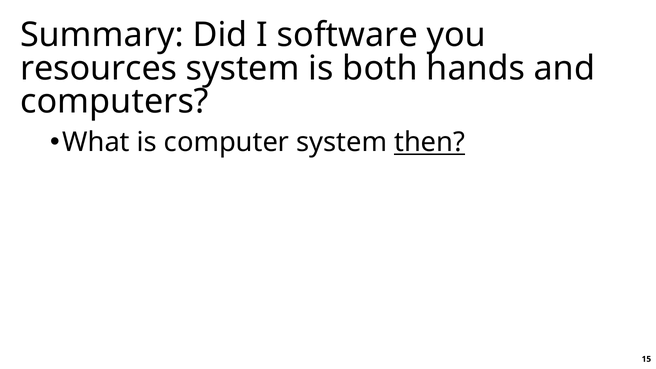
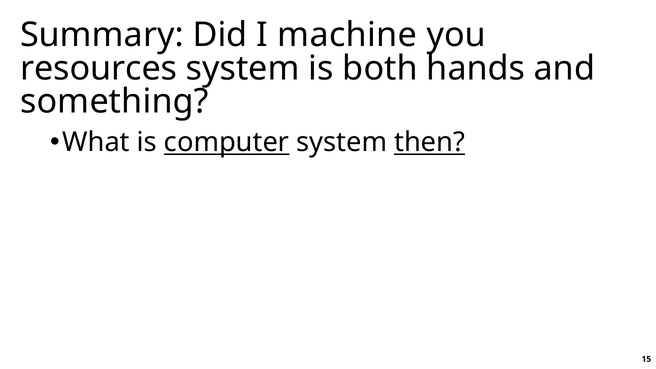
software: software -> machine (347, 35)
computers: computers -> something (114, 102)
computer underline: none -> present (227, 142)
